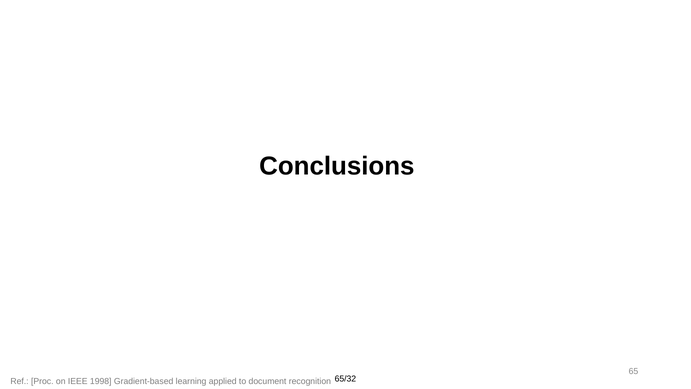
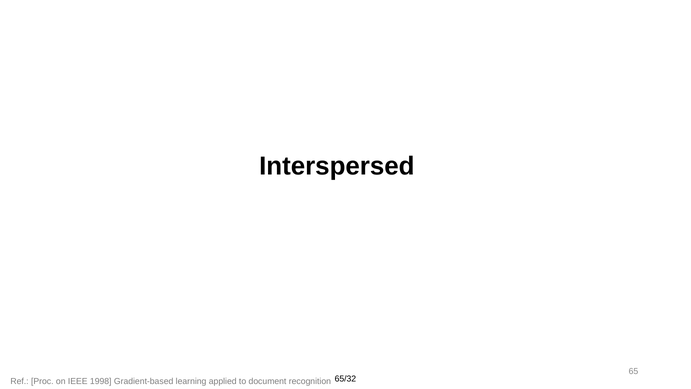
Conclusions: Conclusions -> Interspersed (337, 166)
